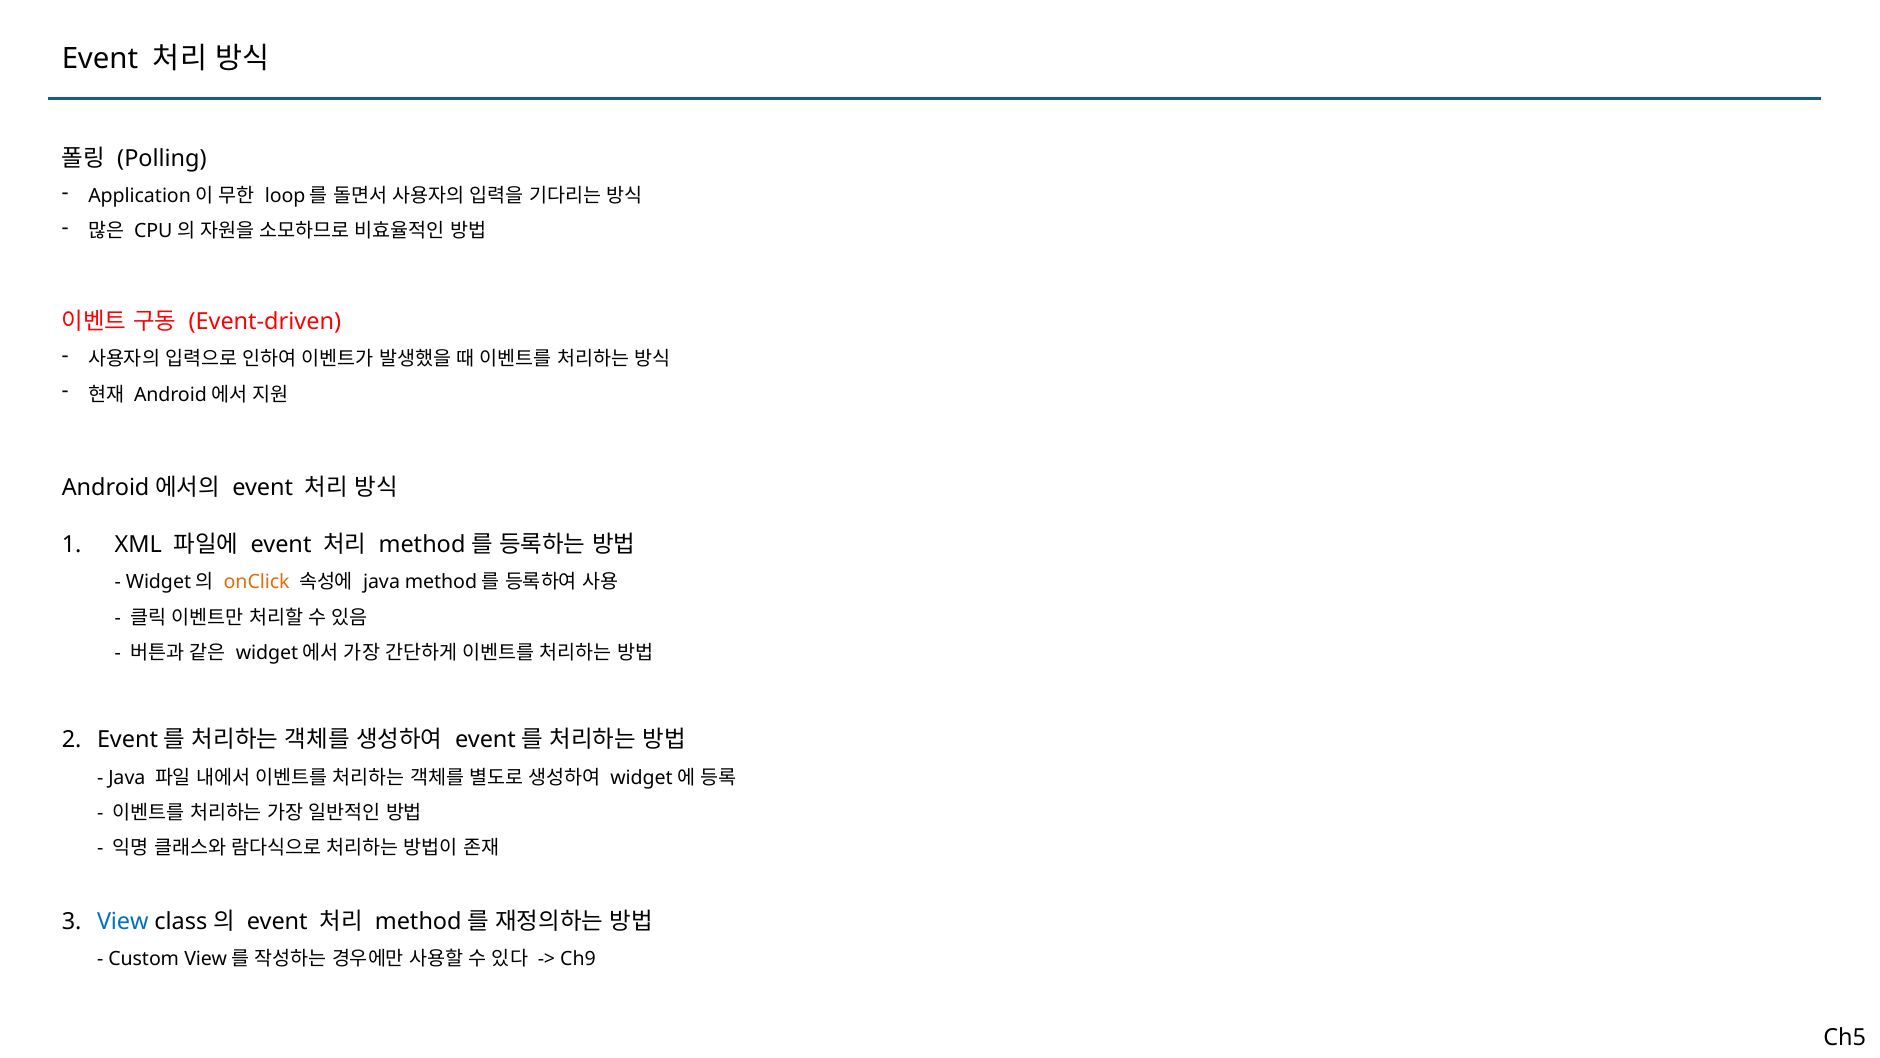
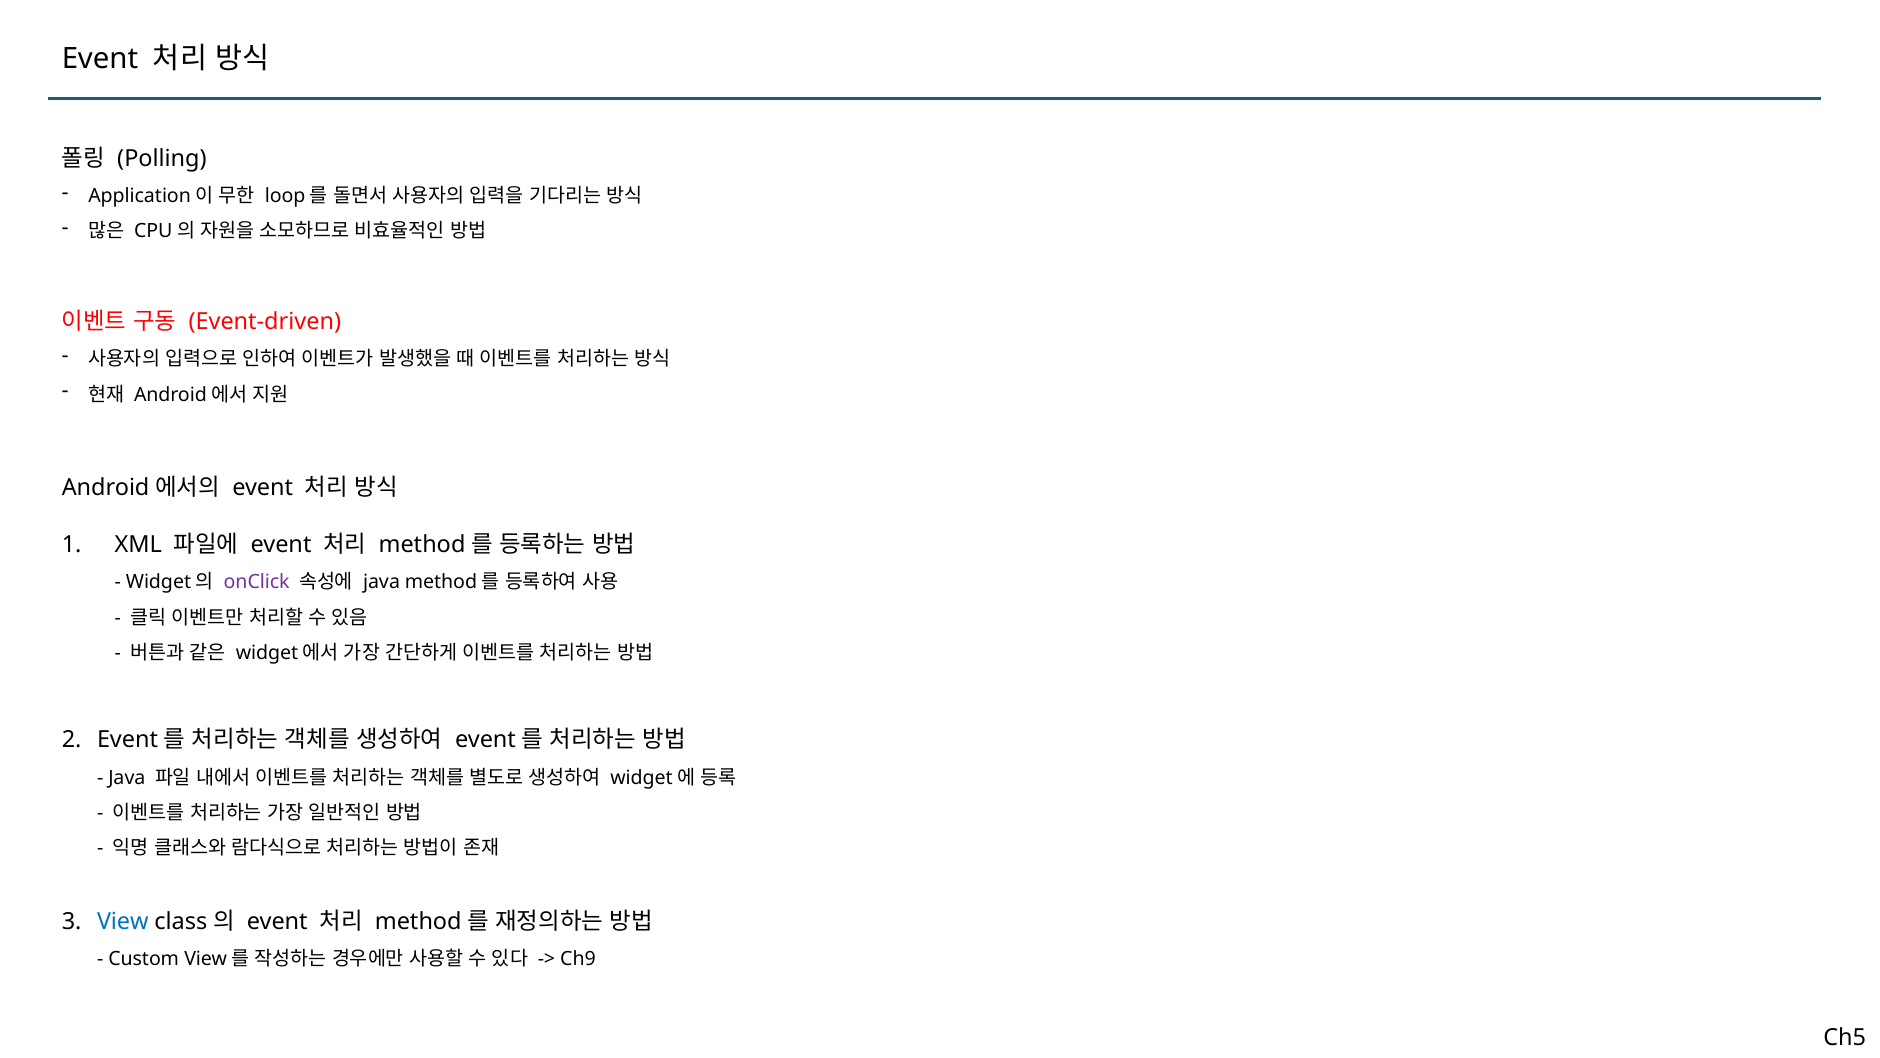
onClick colour: orange -> purple (257, 582)
